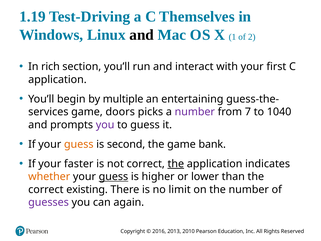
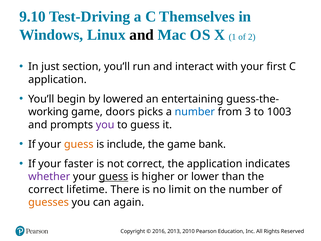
1.19: 1.19 -> 9.10 (32, 17)
rich: rich -> just (50, 67)
multiple: multiple -> lowered (123, 99)
services: services -> working (48, 112)
number colour: purple -> blue (195, 112)
7: 7 -> 3 (248, 112)
1040: 1040 -> 1003 (279, 112)
second: second -> include (126, 144)
the underline: present -> none (176, 164)
whether colour: orange -> purple (49, 176)
existing: existing -> lifetime (87, 189)
guesses colour: purple -> orange (49, 202)
